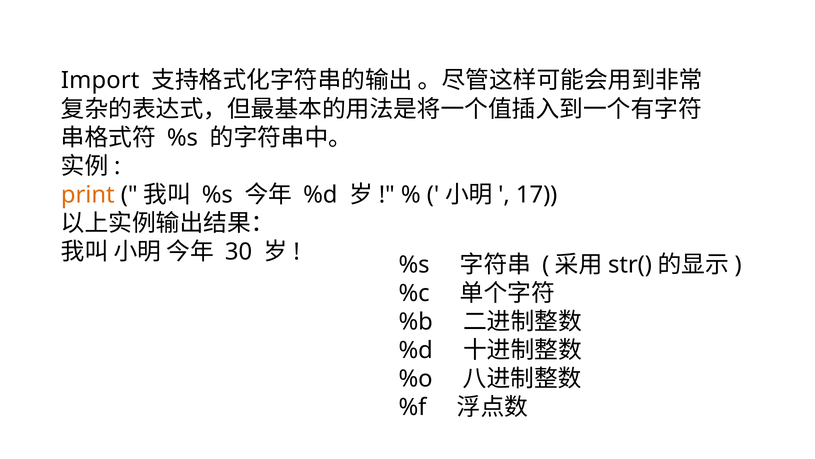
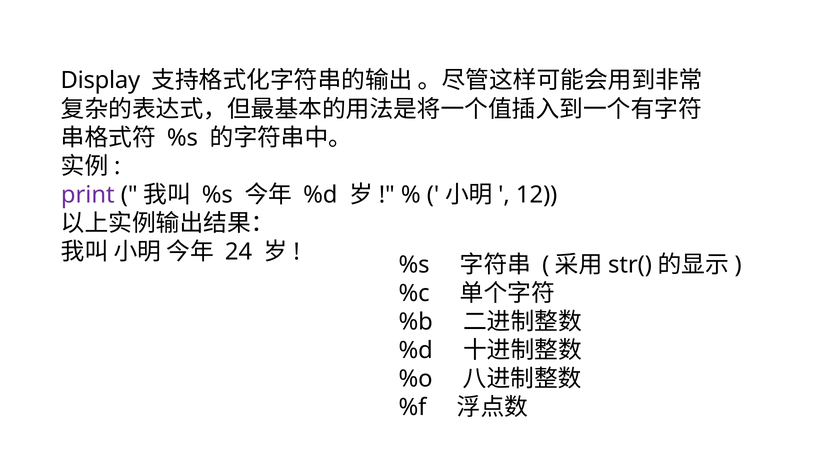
Import: Import -> Display (100, 81)
print colour: orange -> purple (88, 195)
17: 17 -> 12 (537, 195)
30: 30 -> 24 (239, 252)
